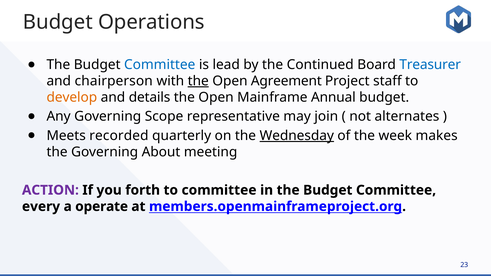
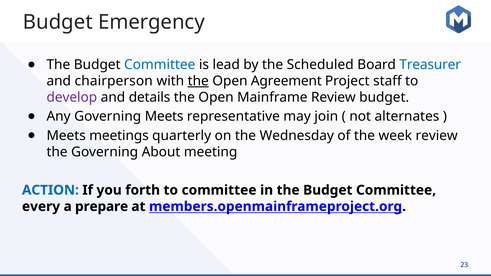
Operations: Operations -> Emergency (151, 22)
Continued: Continued -> Scheduled (320, 65)
develop colour: orange -> purple (72, 97)
Mainframe Annual: Annual -> Review (333, 97)
Governing Scope: Scope -> Meets (164, 117)
recorded: recorded -> meetings (119, 136)
Wednesday underline: present -> none (297, 136)
week makes: makes -> review (437, 136)
ACTION colour: purple -> blue (50, 190)
operate: operate -> prepare (102, 207)
